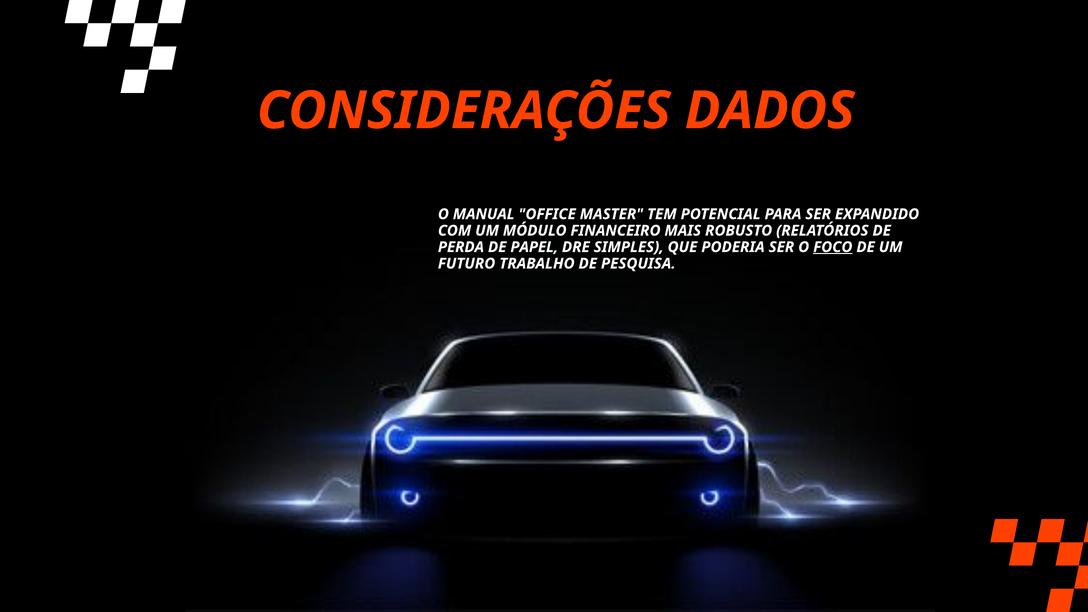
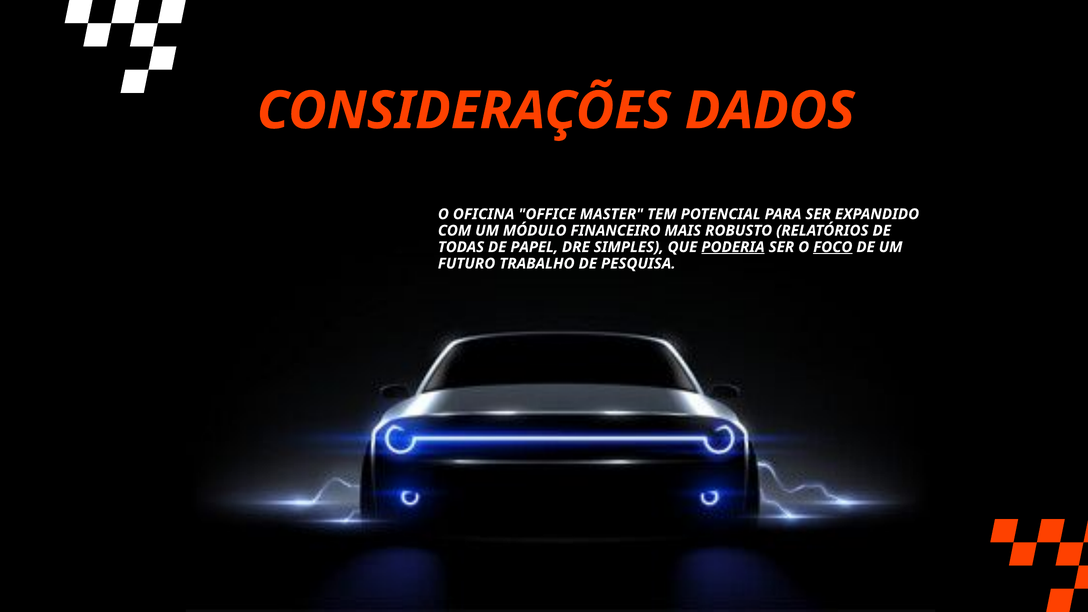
MANUAL: MANUAL -> OFICINA (484, 214)
PERDA: PERDA -> TODAS (461, 247)
PODERIA underline: none -> present (733, 247)
